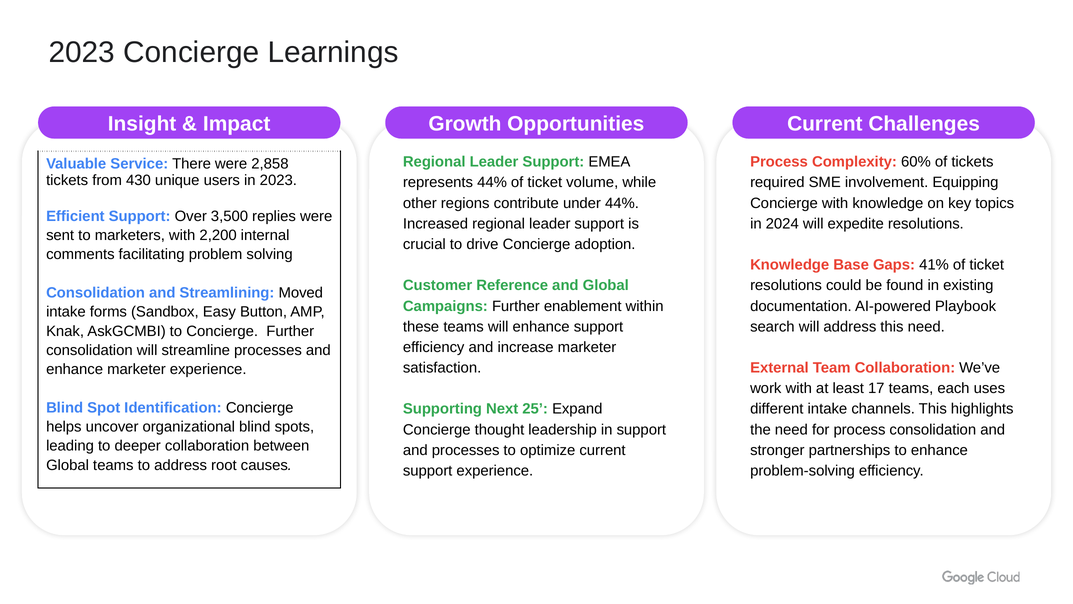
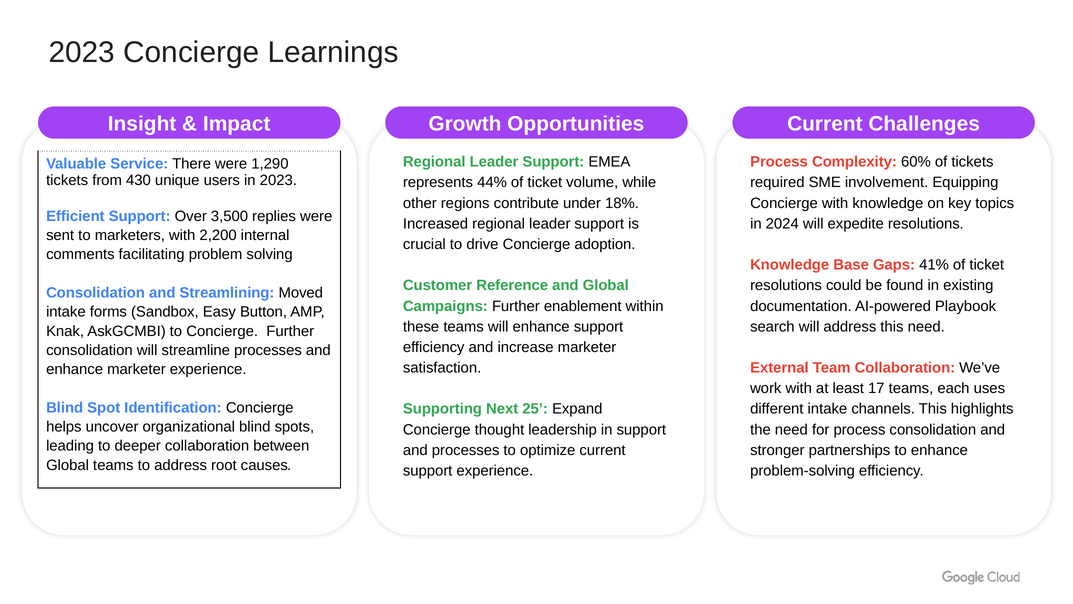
2,858: 2,858 -> 1,290 (270, 164)
under 44%: 44% -> 18% (622, 203)
